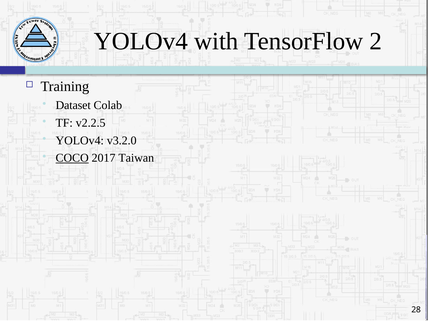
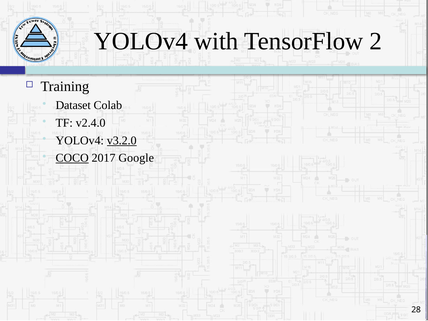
v2.2.5: v2.2.5 -> v2.4.0 (91, 123)
v3.2.0 underline: none -> present (122, 140)
Taiwan: Taiwan -> Google (136, 158)
